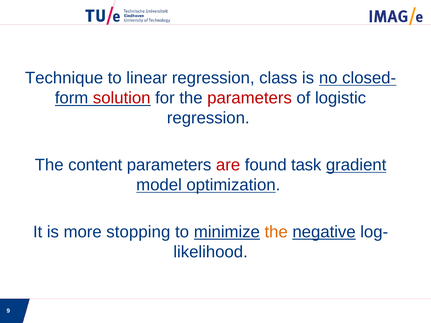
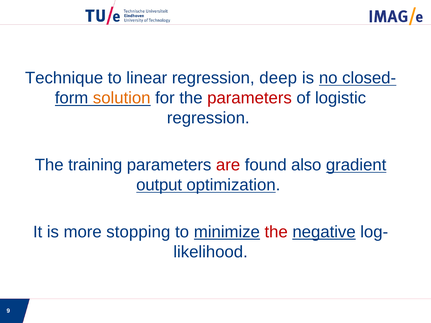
class: class -> deep (278, 78)
solution colour: red -> orange (122, 98)
content: content -> training (95, 165)
task: task -> also (306, 165)
model: model -> output (159, 185)
the colour: orange -> red (276, 232)
